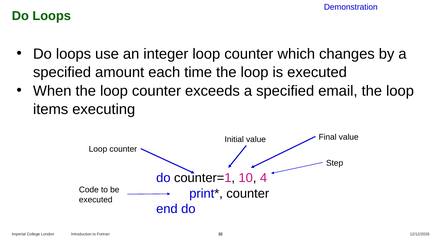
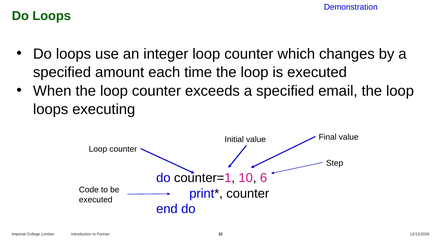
items: items -> loops (51, 109)
4: 4 -> 6 (264, 178)
